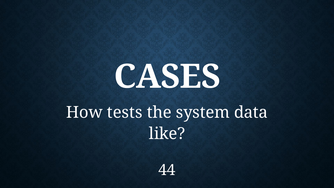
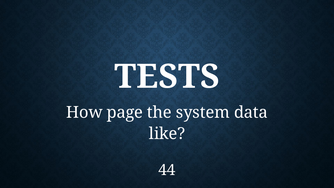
CASES: CASES -> TESTS (167, 77)
tests: tests -> page (125, 112)
